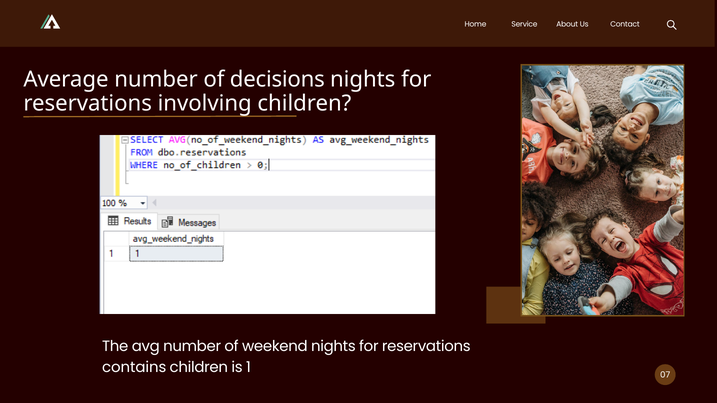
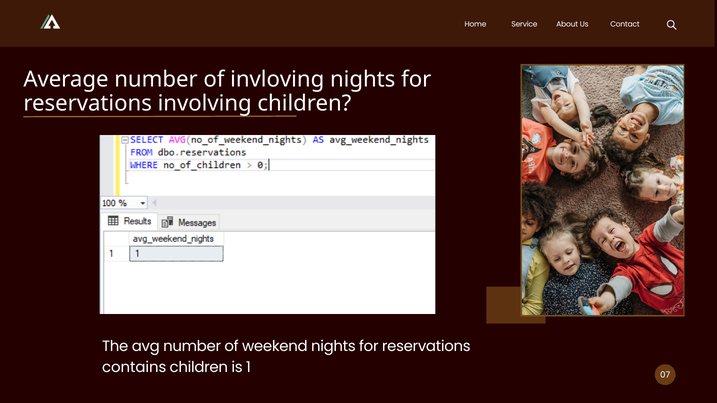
decisions: decisions -> invloving (277, 79)
